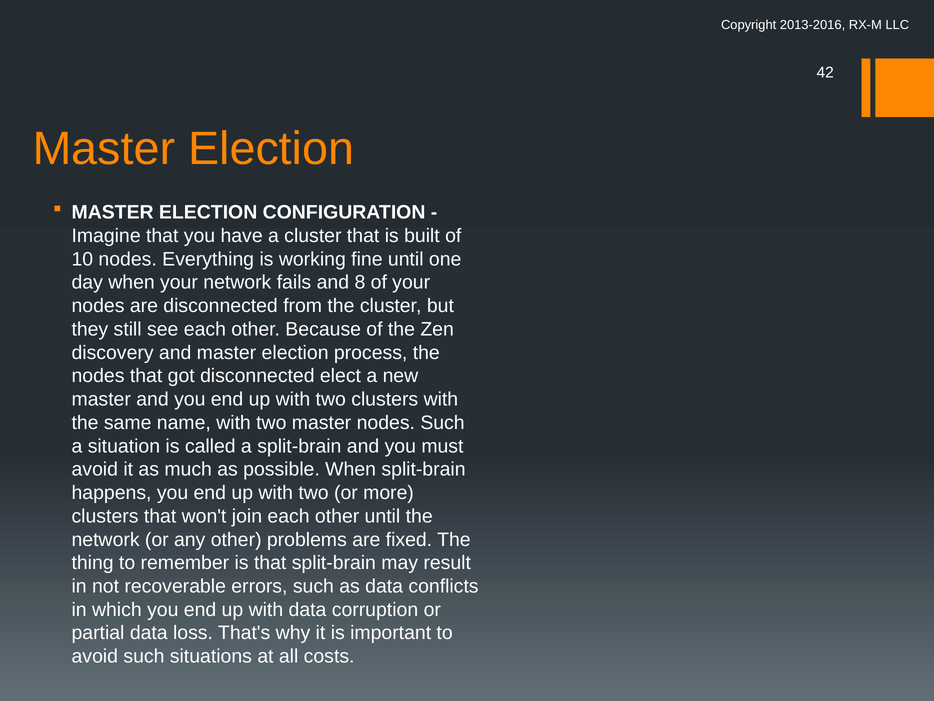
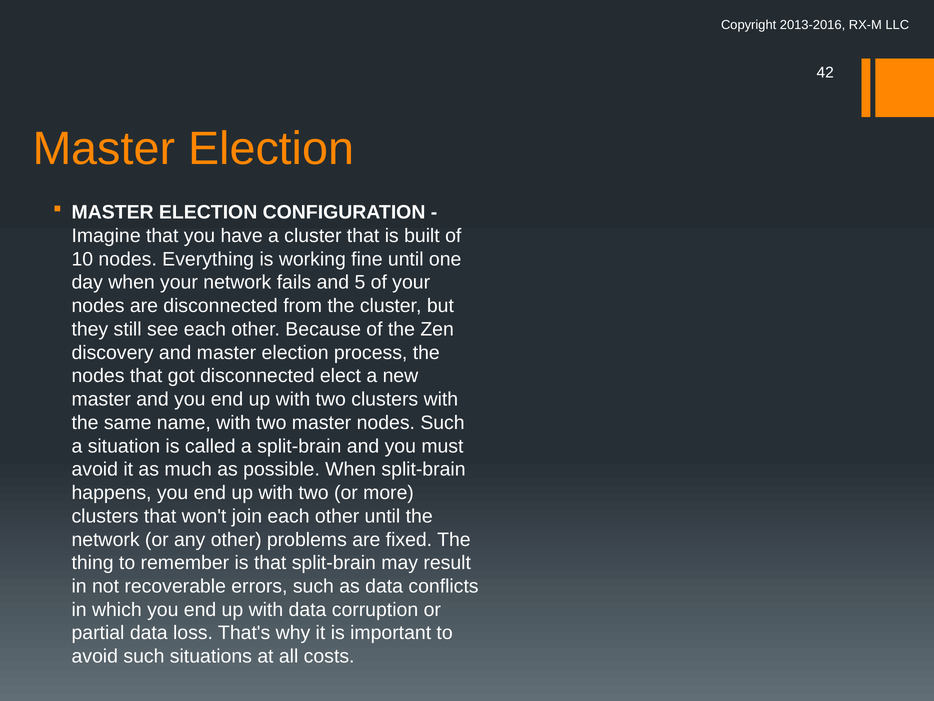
8: 8 -> 5 (360, 282)
